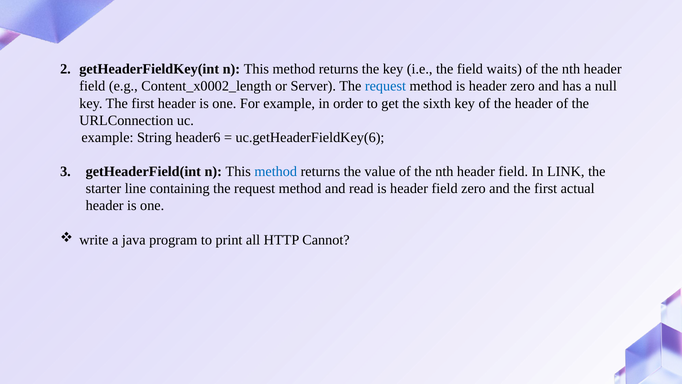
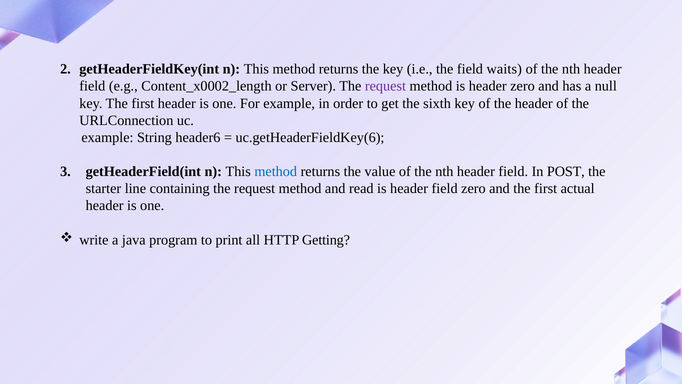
request colour: blue -> purple (385, 86)
LINK: LINK -> POST (566, 171)
Cannot: Cannot -> Getting (326, 240)
